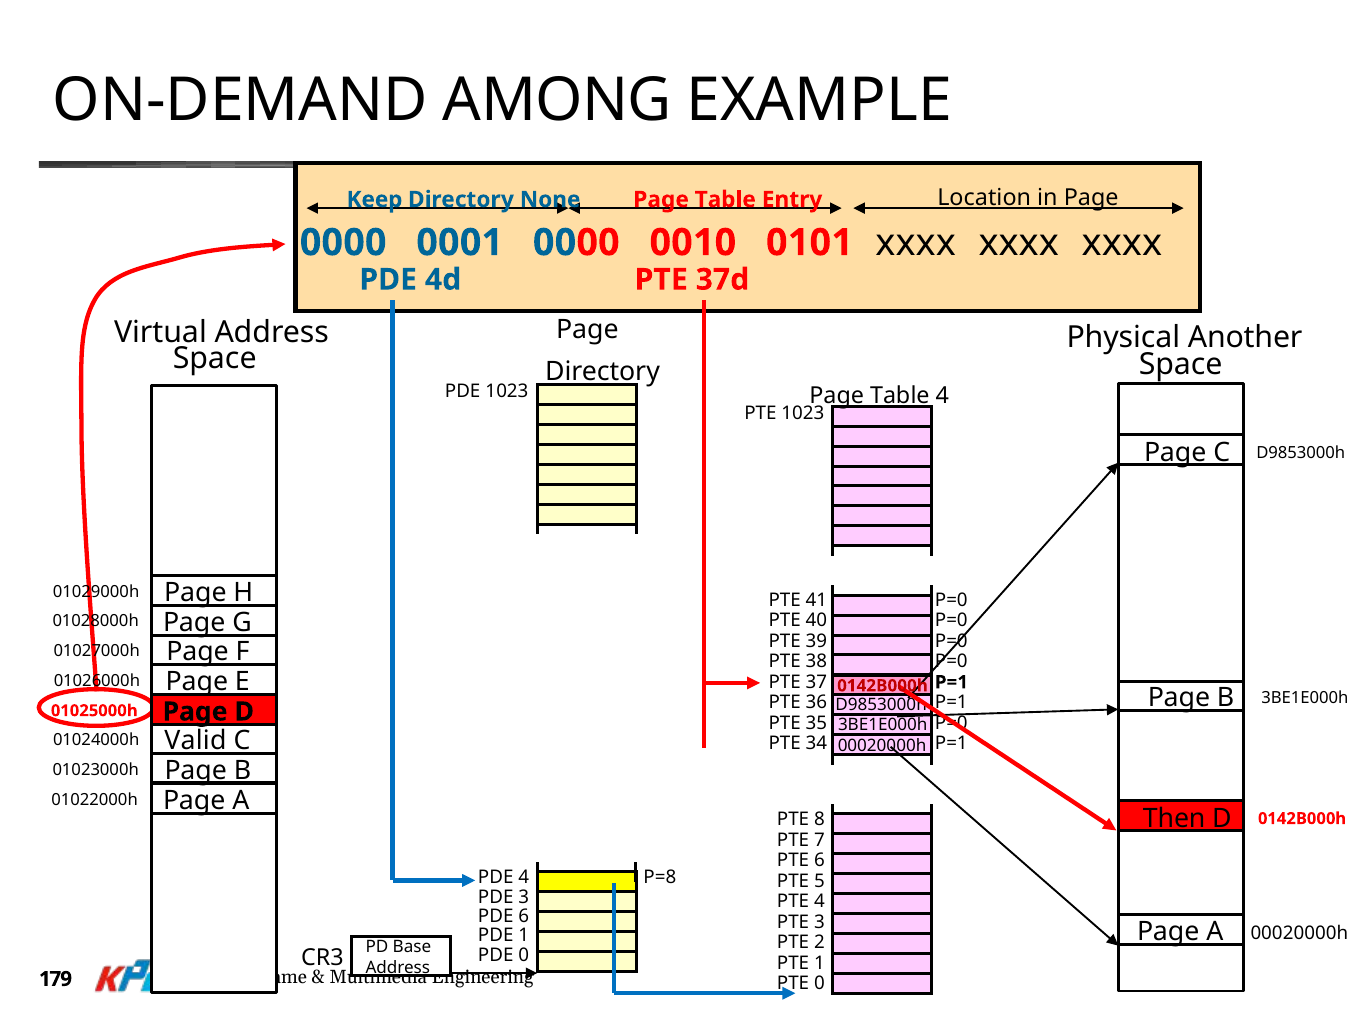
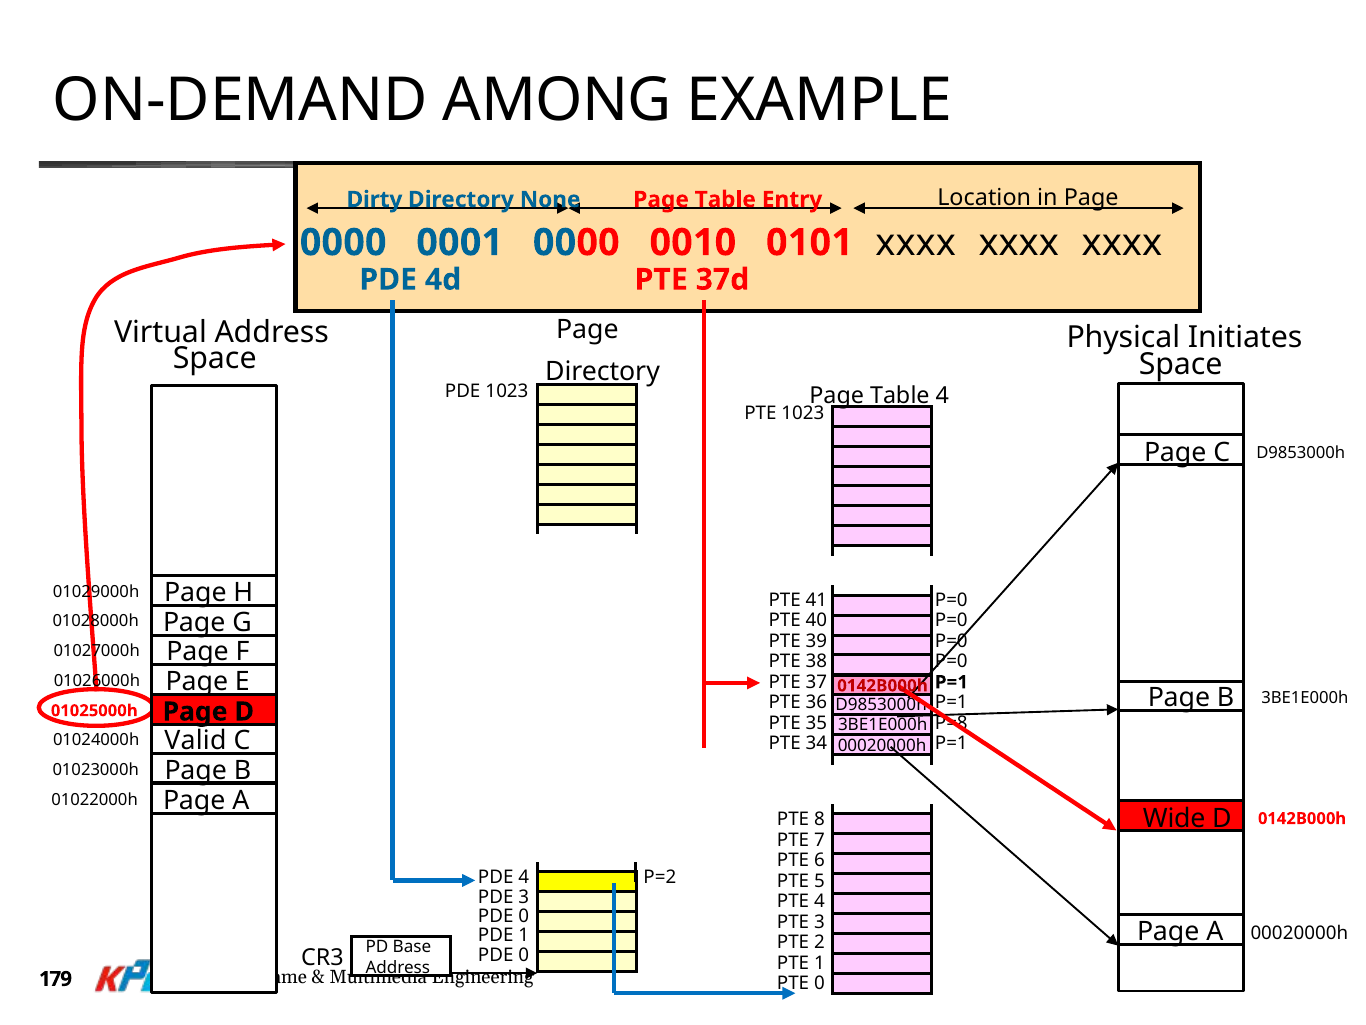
Keep: Keep -> Dirty (374, 199)
Another: Another -> Initiates (1245, 338)
P=0: P=0 -> P=8 (951, 723)
Then: Then -> Wide (1174, 818)
P=8: P=8 -> P=2 (660, 877)
6: 6 -> 0 (524, 916)
